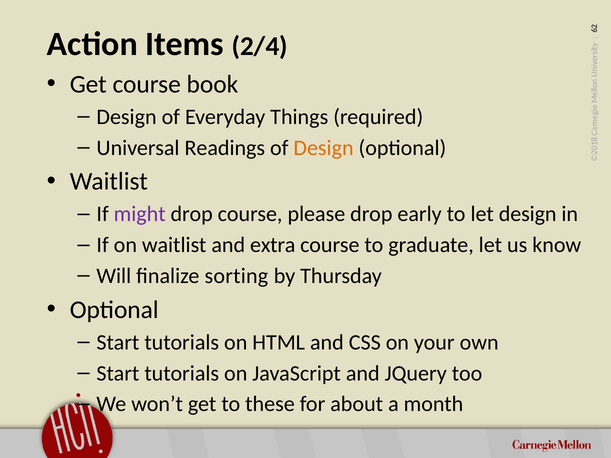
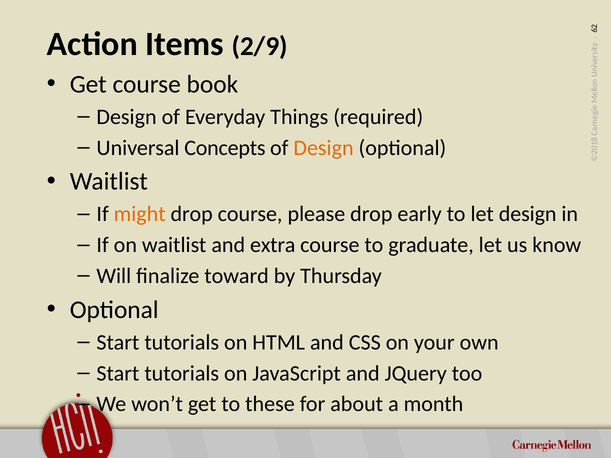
2/4: 2/4 -> 2/9 (260, 46)
Readings: Readings -> Concepts (225, 148)
might colour: purple -> orange (140, 214)
sorting: sorting -> toward (237, 276)
